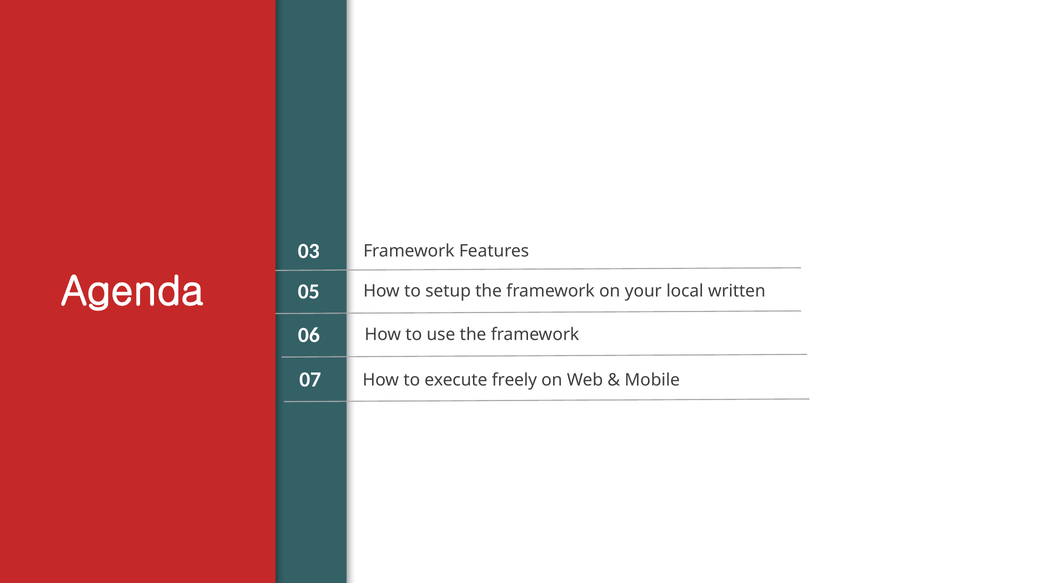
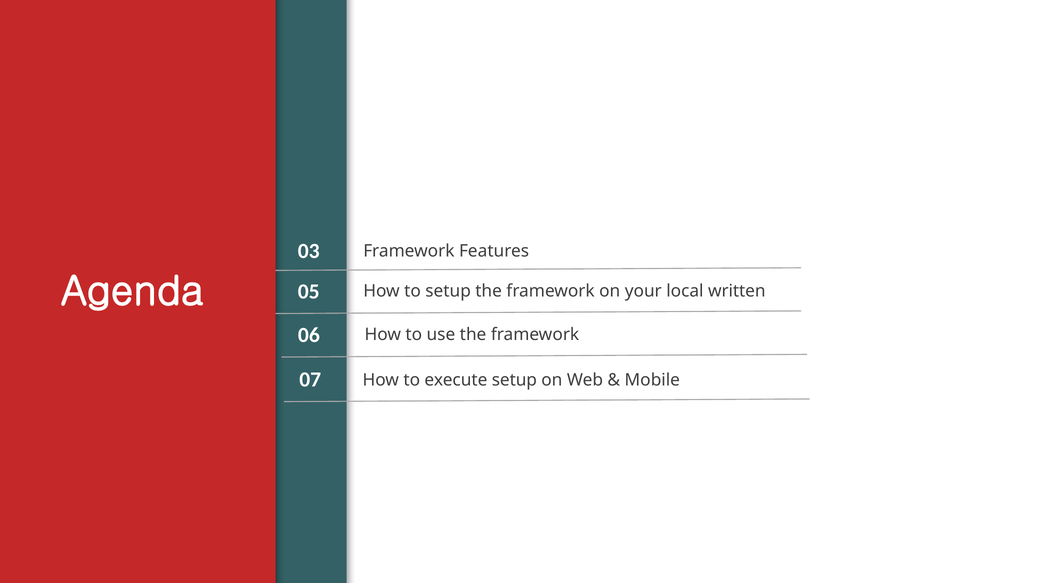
execute freely: freely -> setup (514, 380)
